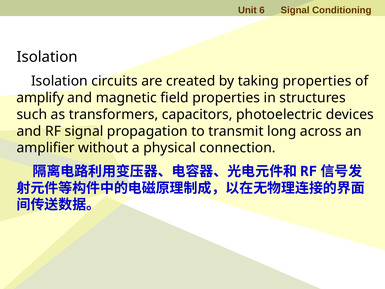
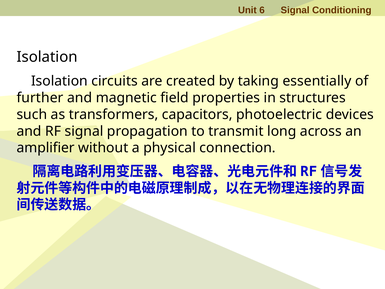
taking properties: properties -> essentially (317, 81)
amplify: amplify -> further (40, 98)
